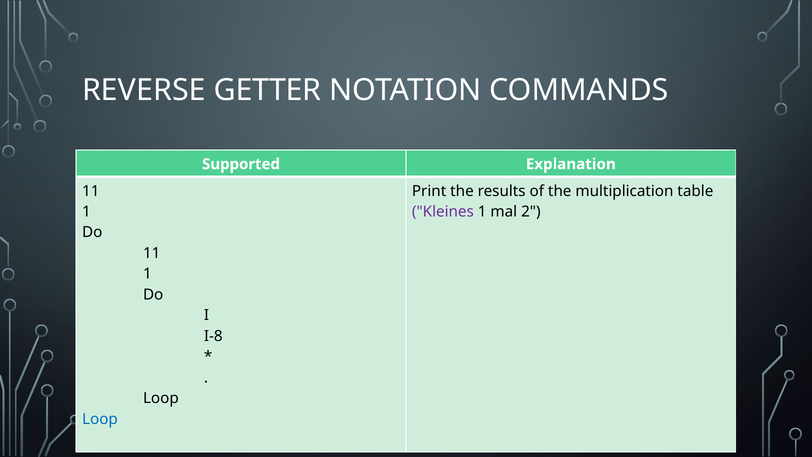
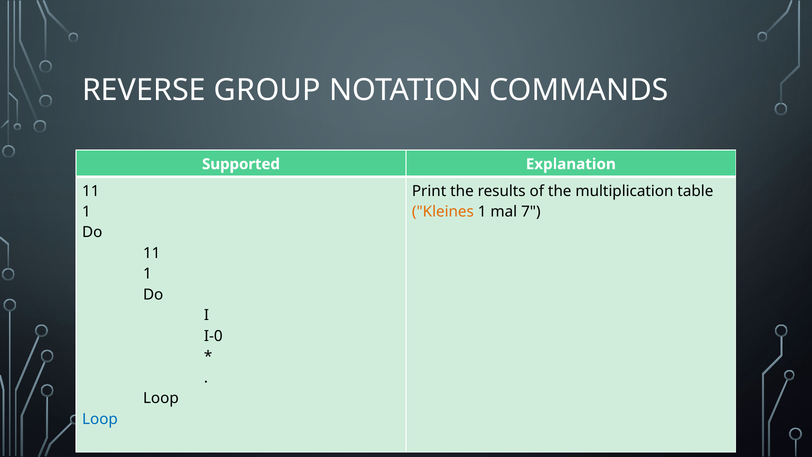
GETTER: GETTER -> GROUP (267, 90)
Kleines colour: purple -> orange (443, 212)
2: 2 -> 7 (531, 212)
I-8: I-8 -> I-0 (213, 336)
